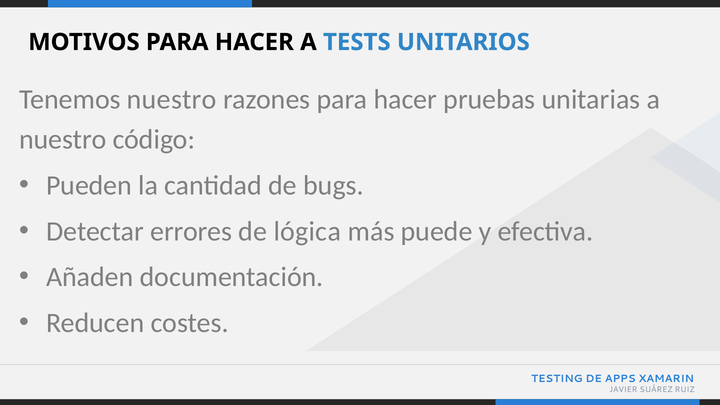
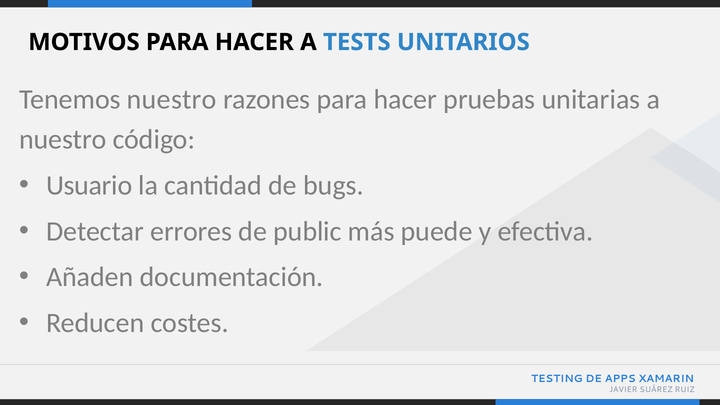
Pueden: Pueden -> Usuario (89, 185)
lógica: lógica -> public (308, 231)
